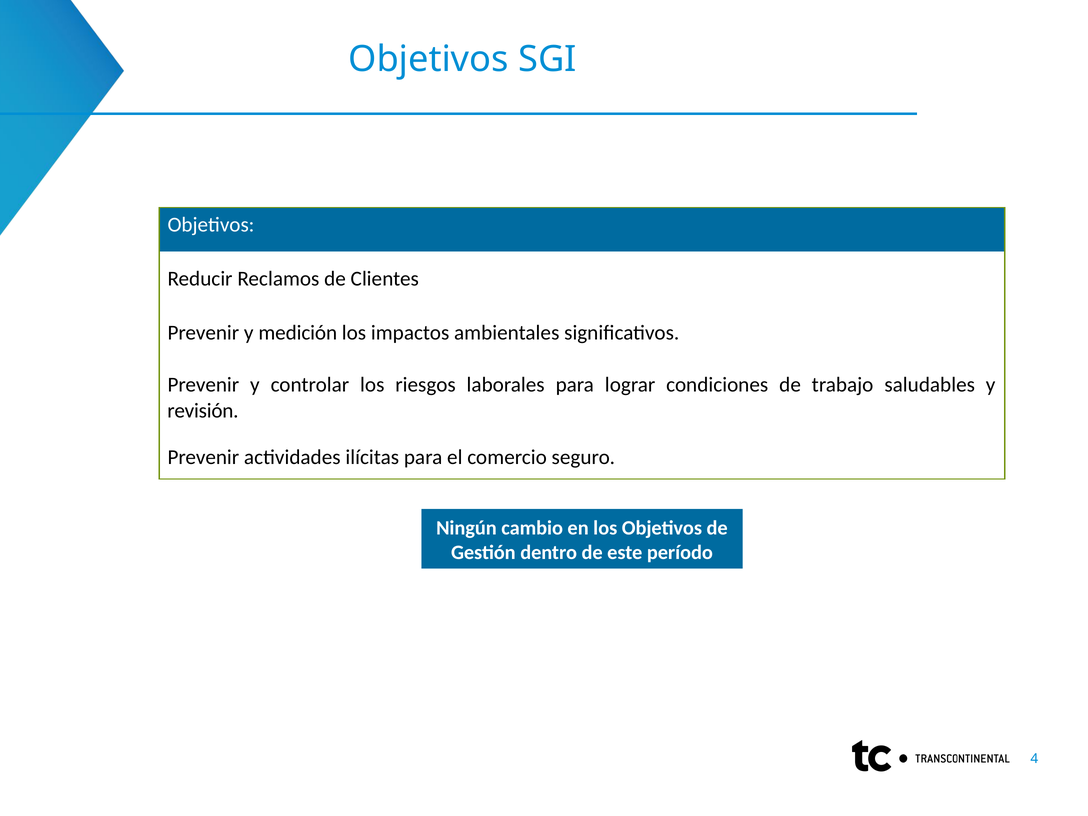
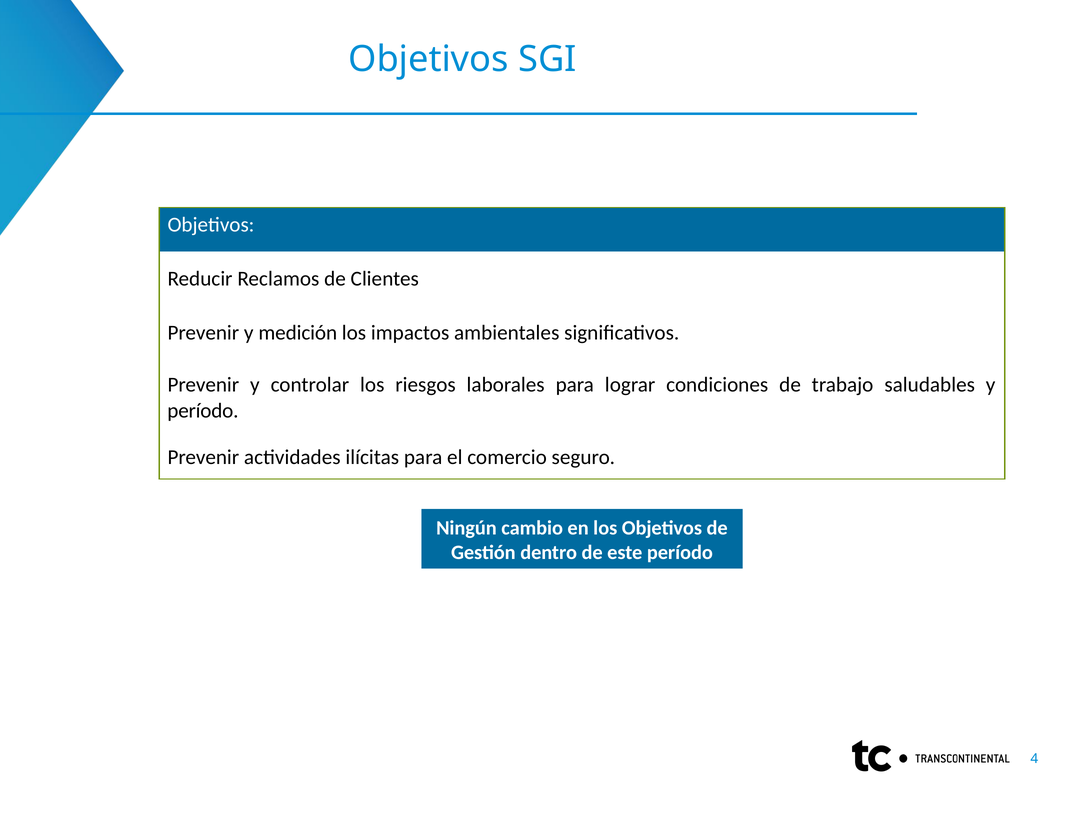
revisión: revisión -> período (203, 411)
